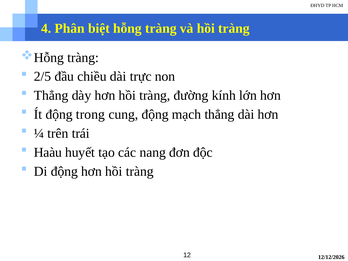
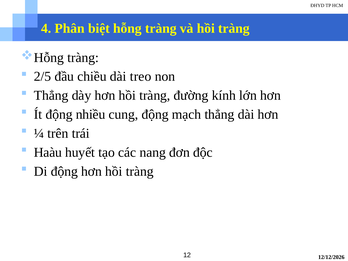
trực: trực -> treo (141, 77)
trong: trong -> nhiều (91, 114)
